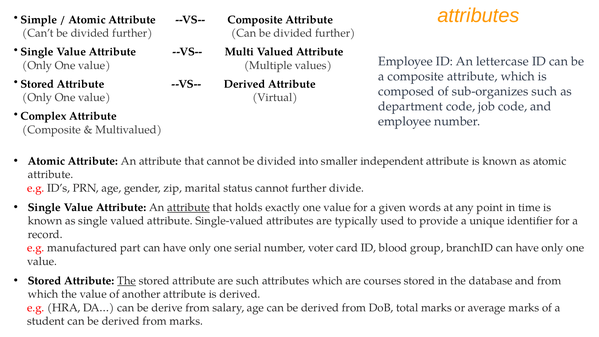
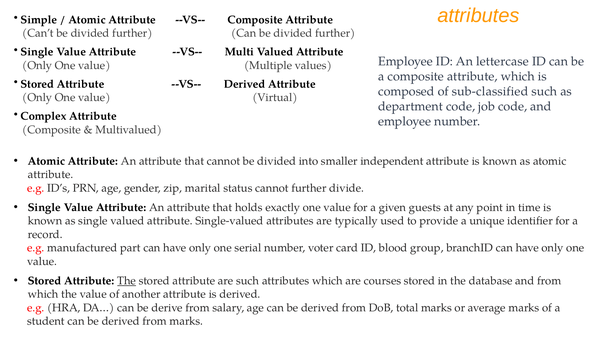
sub-organizes: sub-organizes -> sub-classified (490, 91)
attribute underline: present -> none (189, 207)
words: words -> guests (425, 207)
